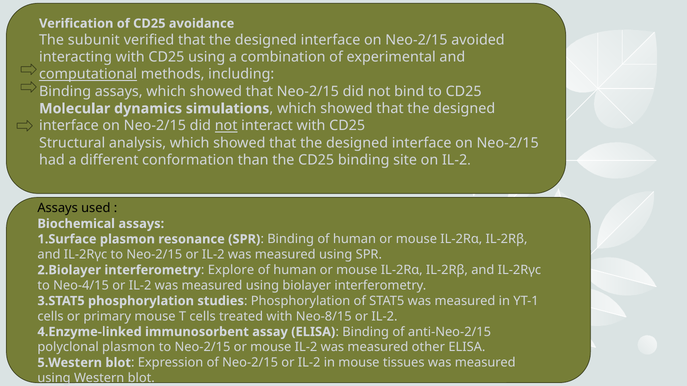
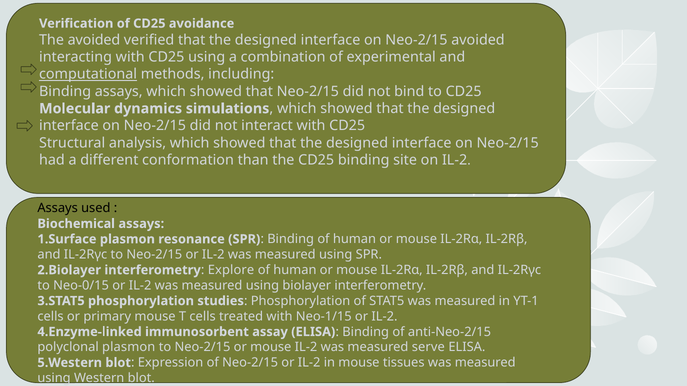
The subunit: subunit -> avoided (94, 40)
not underline: present -> none (226, 126)
Neo-4/15: Neo-4/15 -> Neo-0/15 (81, 286)
Neo-8/15: Neo-8/15 -> Neo-1/15 (324, 317)
other: other -> serve (428, 348)
